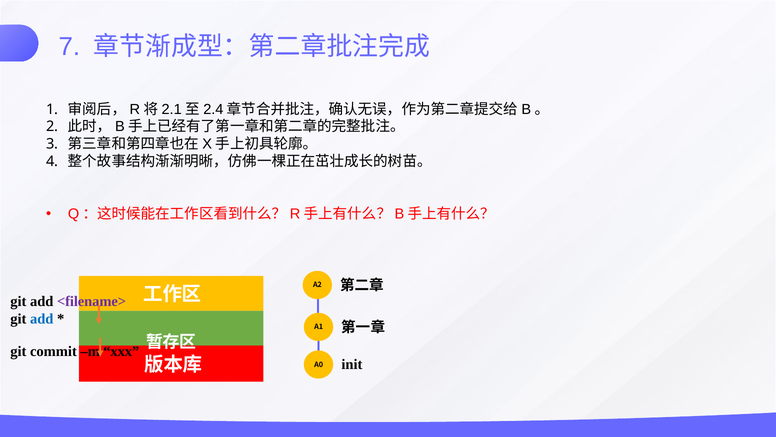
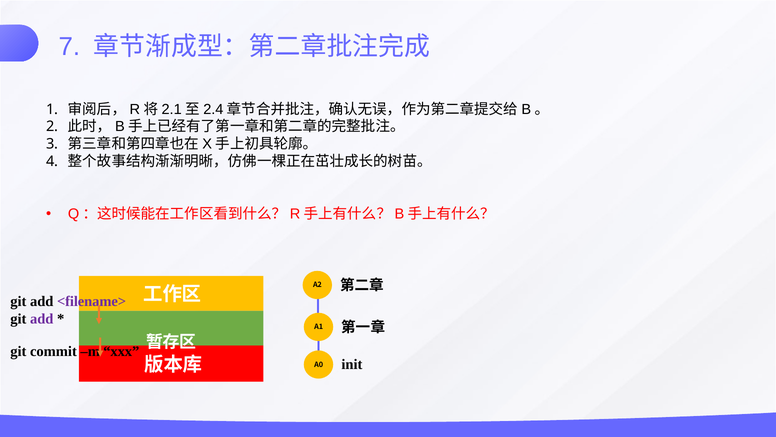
add colour: blue -> purple (42, 319)
